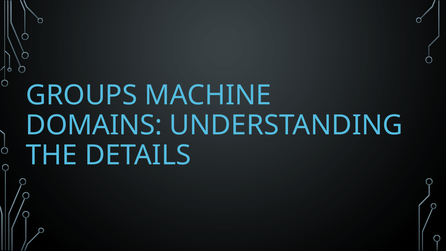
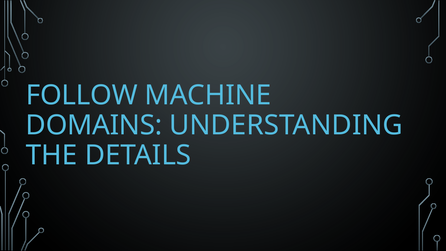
GROUPS: GROUPS -> FOLLOW (82, 95)
